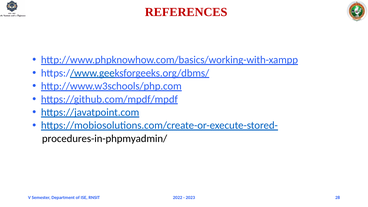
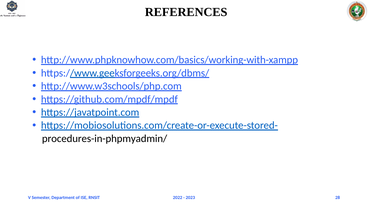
REFERENCES colour: red -> black (186, 12)
